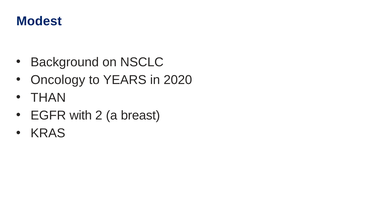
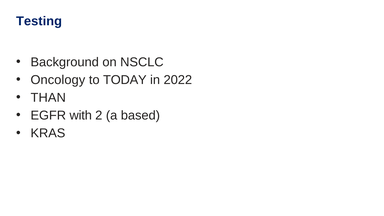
Modest: Modest -> Testing (39, 21)
YEARS: YEARS -> TODAY (125, 80)
2020: 2020 -> 2022 (178, 80)
breast: breast -> based (140, 115)
